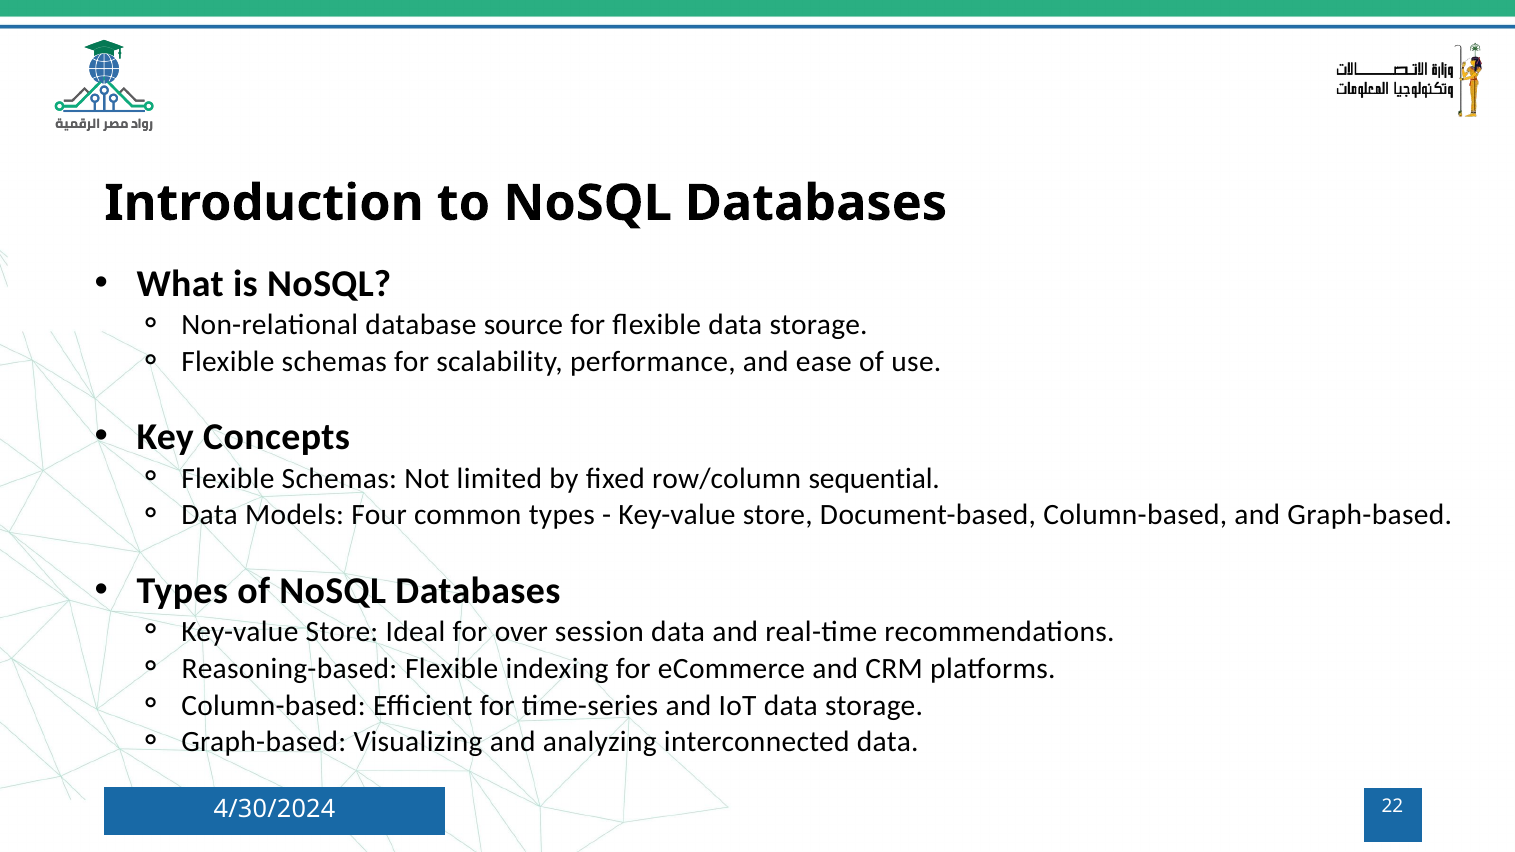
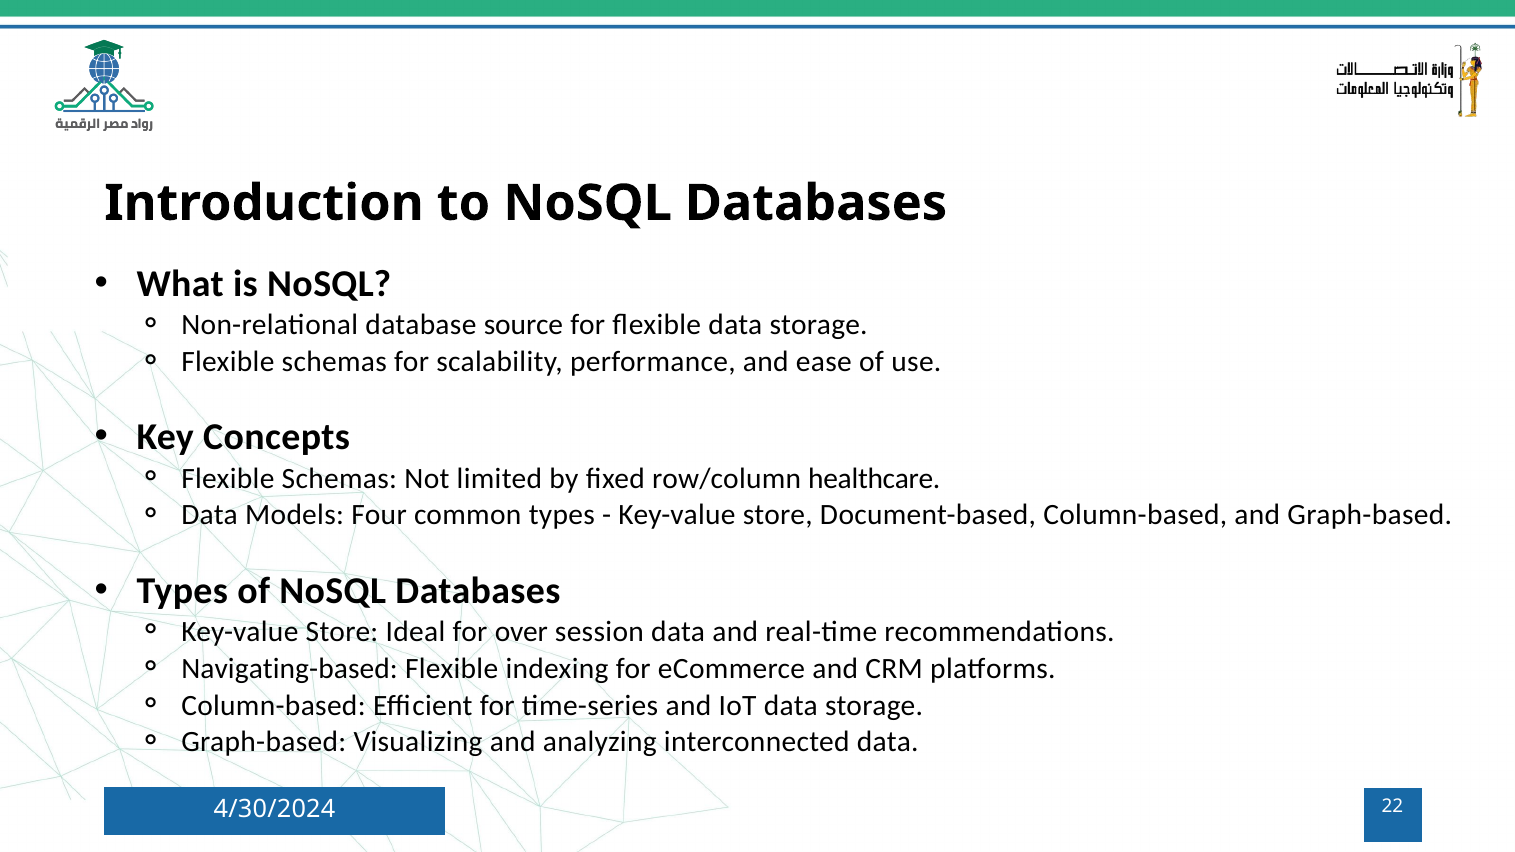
sequential: sequential -> healthcare (874, 479)
Reasoning-based: Reasoning-based -> Navigating-based (290, 669)
